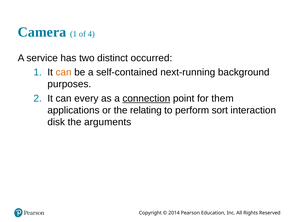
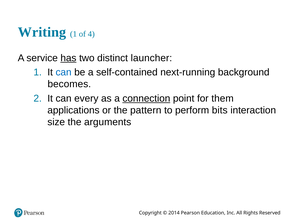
Camera: Camera -> Writing (42, 32)
has underline: none -> present (68, 58)
occurred: occurred -> launcher (151, 58)
can colour: orange -> blue (64, 72)
purposes: purposes -> becomes (69, 84)
relating: relating -> pattern (146, 110)
sort: sort -> bits (220, 110)
disk: disk -> size (56, 122)
